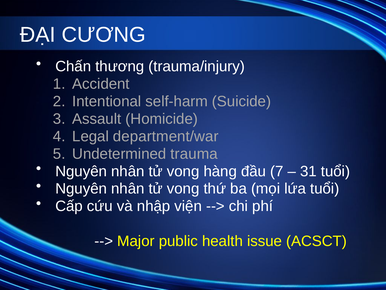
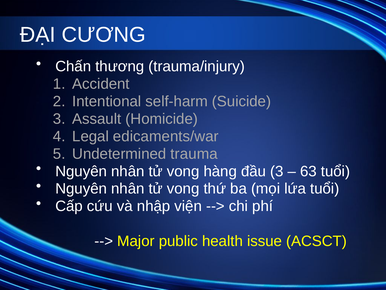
department/war: department/war -> edicaments/war (166, 136)
đầu 7: 7 -> 3 (277, 171)
31: 31 -> 63 (308, 171)
